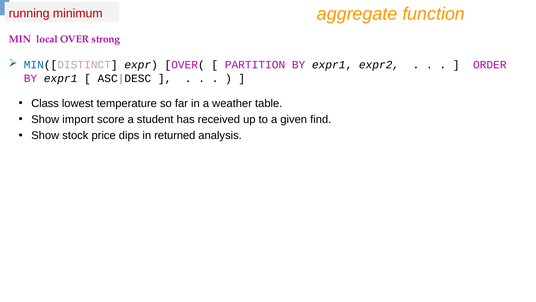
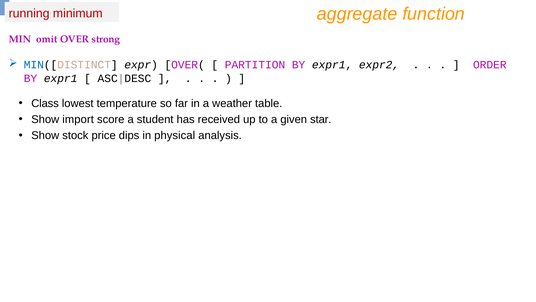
local: local -> omit (47, 39)
find: find -> star (321, 119)
returned: returned -> physical (175, 135)
